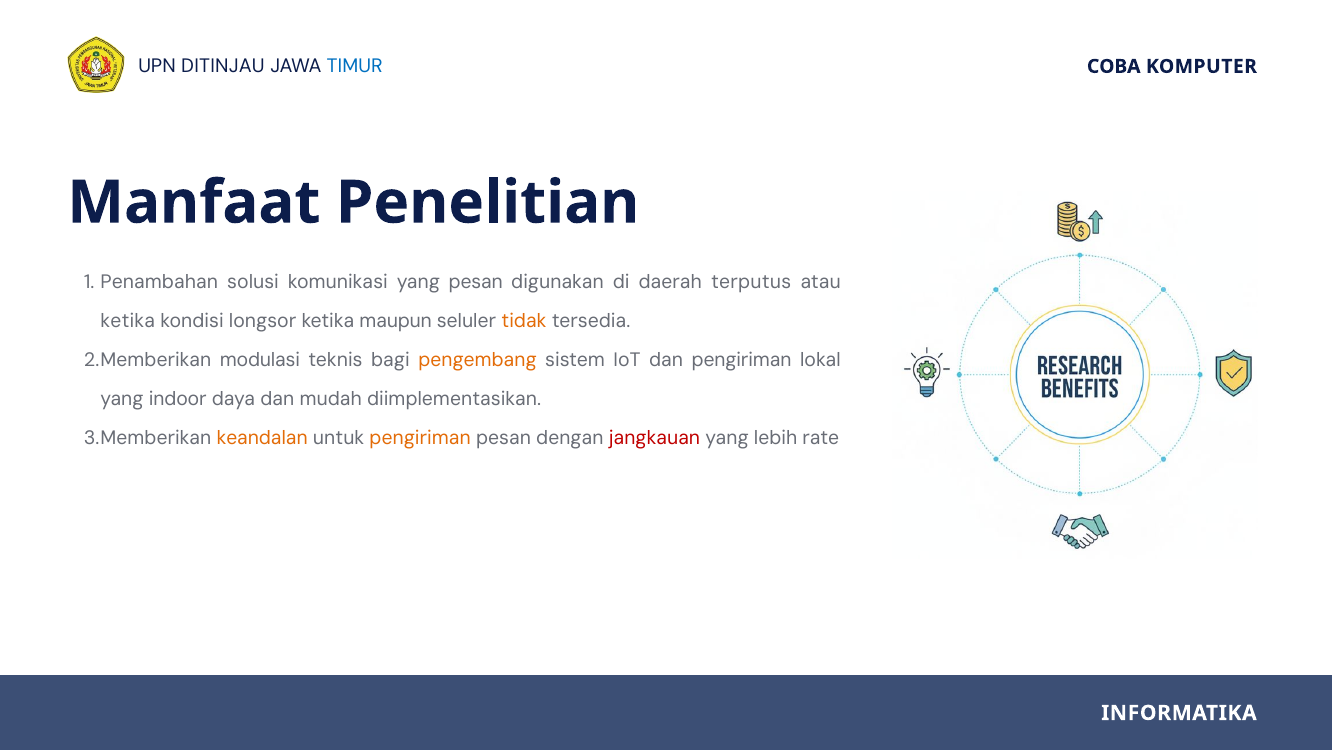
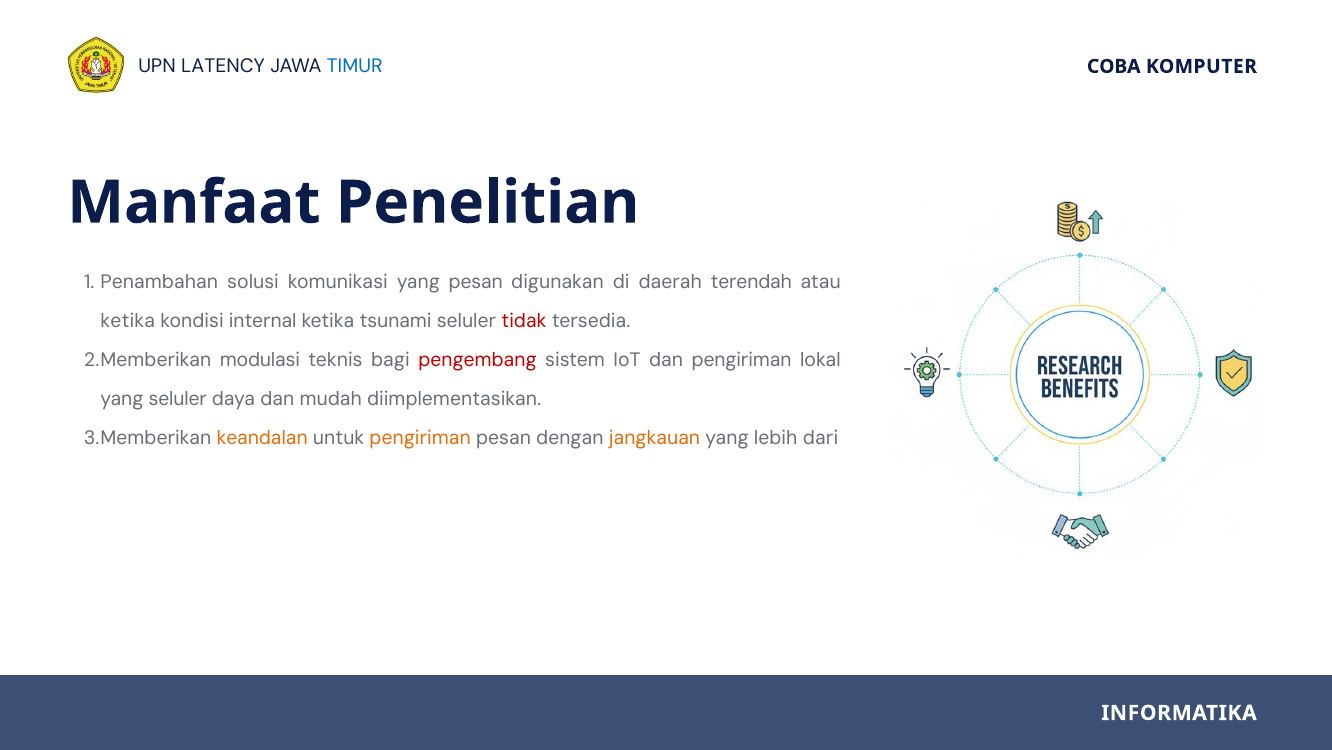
DITINJAU: DITINJAU -> LATENCY (223, 66)
terputus: terputus -> terendah (751, 282)
longsor: longsor -> internal (263, 321)
maupun: maupun -> tsunami (396, 321)
tidak colour: orange -> red (524, 321)
pengembang colour: orange -> red (478, 360)
yang indoor: indoor -> seluler (178, 398)
jangkauan colour: red -> orange (655, 437)
rate: rate -> dari (821, 437)
